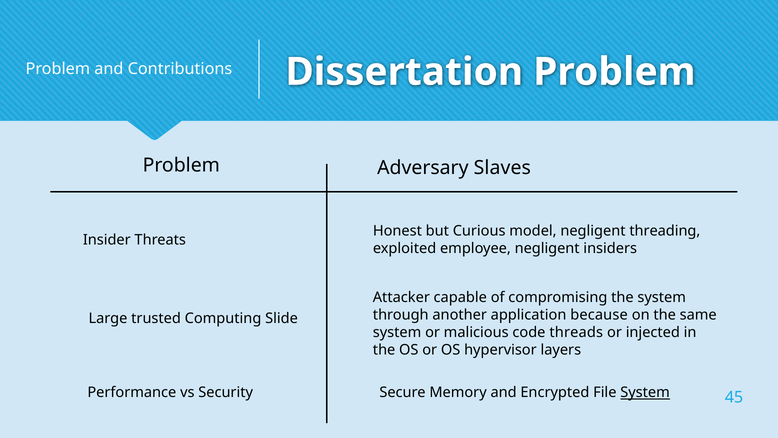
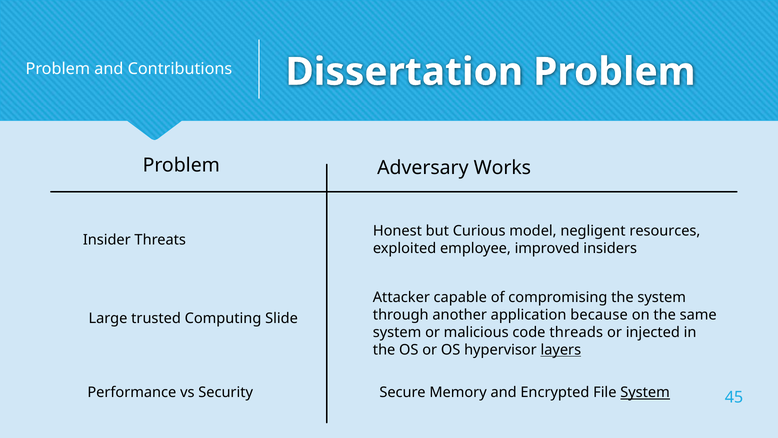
Slaves: Slaves -> Works (502, 168)
threading: threading -> resources (665, 231)
employee negligent: negligent -> improved (547, 248)
layers underline: none -> present (561, 350)
